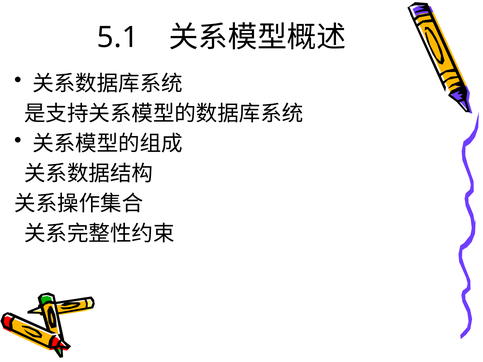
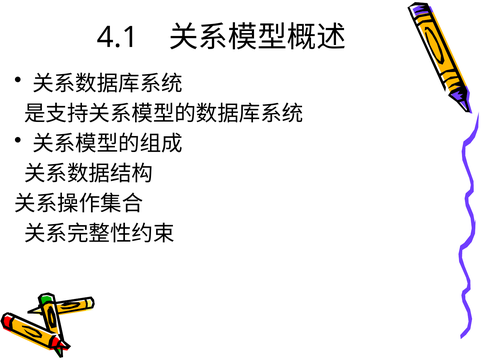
5.1: 5.1 -> 4.1 (118, 38)
